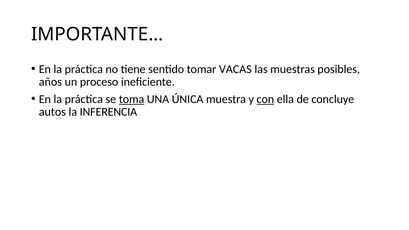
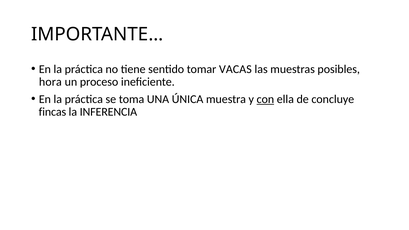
años: años -> hora (50, 82)
toma underline: present -> none (132, 99)
autos: autos -> fincas (52, 112)
